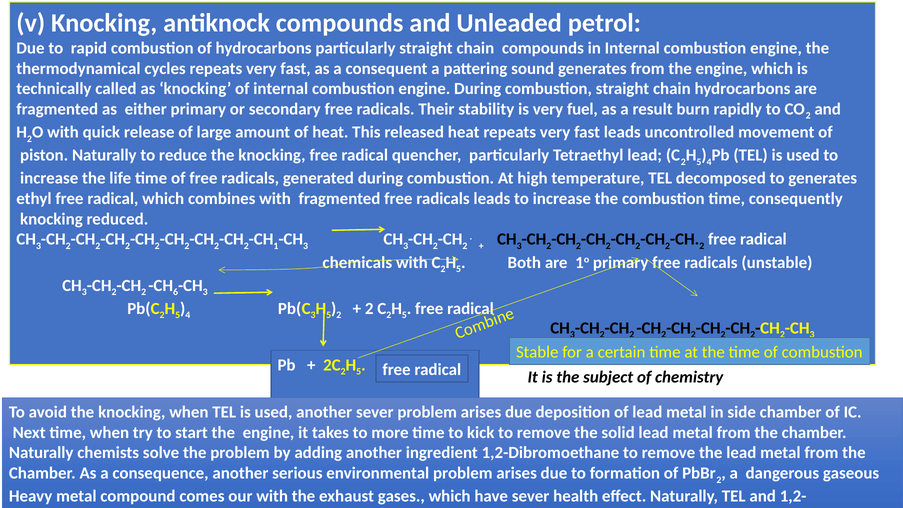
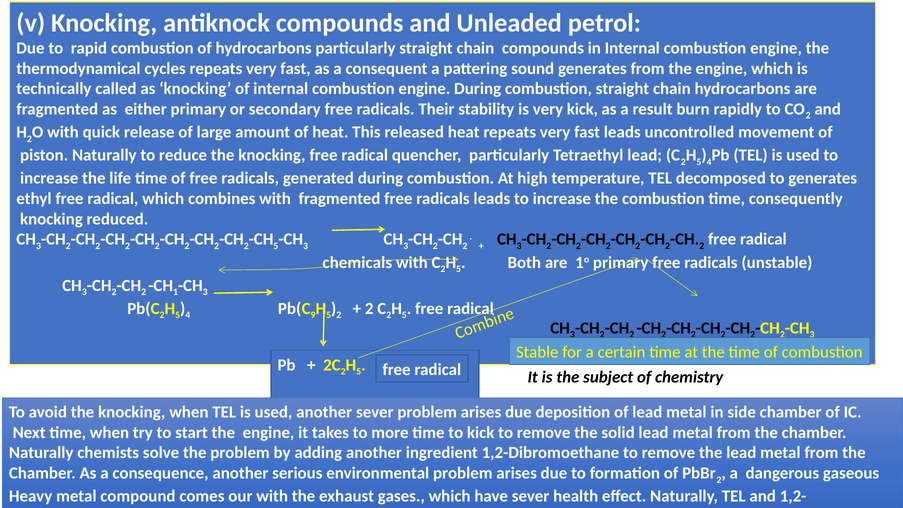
very fuel: fuel -> kick (582, 109)
1: 1 -> 5 (276, 246)
6: 6 -> 1 (176, 292)
3: 3 -> 9 (313, 315)
